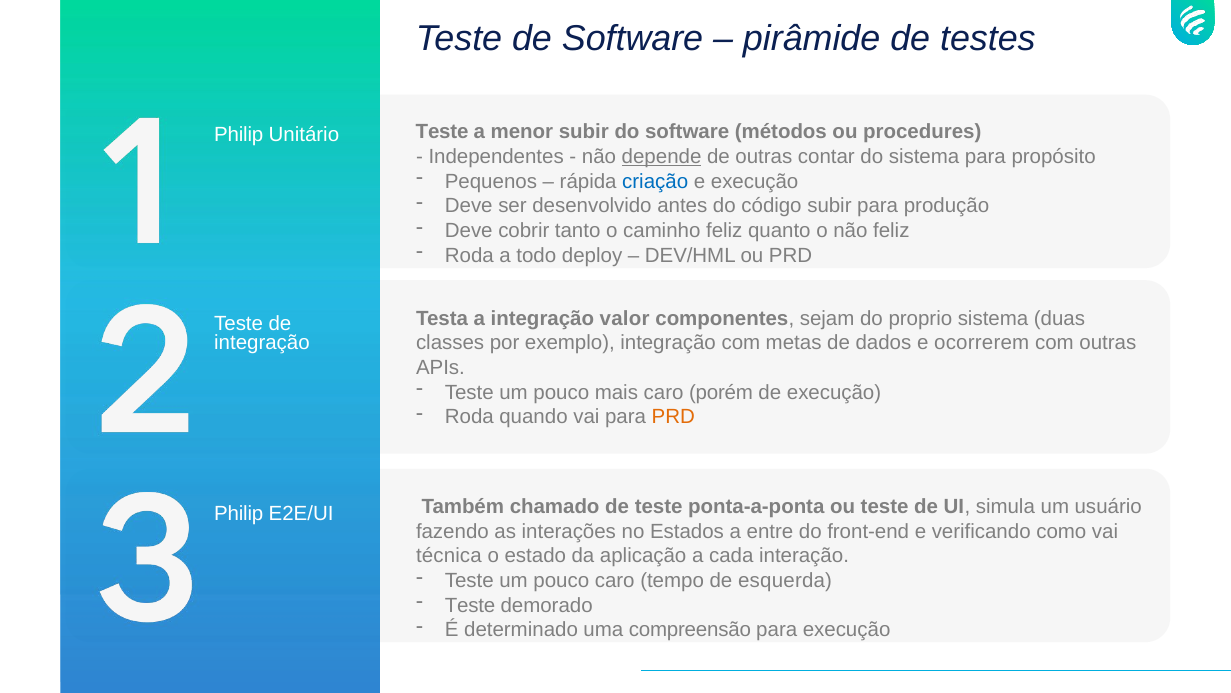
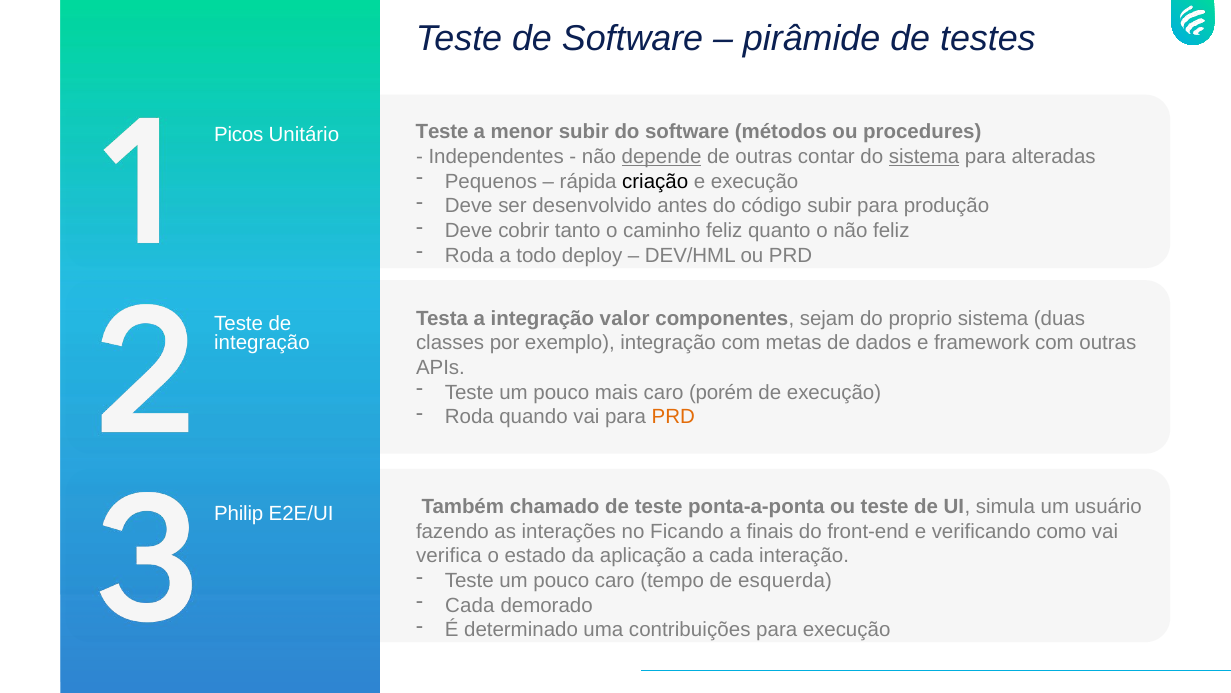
Philip: Philip -> Picos (239, 134)
sistema underline: none -> present (924, 157)
propósito: propósito -> alteradas (1054, 157)
criação colour: blue -> black (655, 181)
ocorrerem: ocorrerem -> framework (982, 343)
Estados: Estados -> Ficando (687, 531)
entre: entre -> finais (770, 531)
técnica: técnica -> verifica (449, 556)
Teste: Teste -> Cada (470, 605)
compreensão: compreensão -> contribuições (690, 629)
